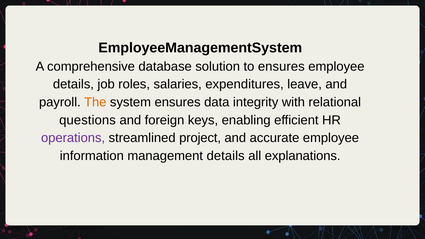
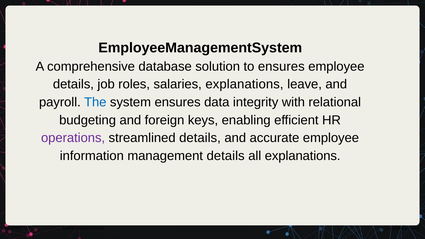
salaries expenditures: expenditures -> explanations (244, 84)
The colour: orange -> blue (95, 102)
questions: questions -> budgeting (88, 120)
streamlined project: project -> details (200, 138)
